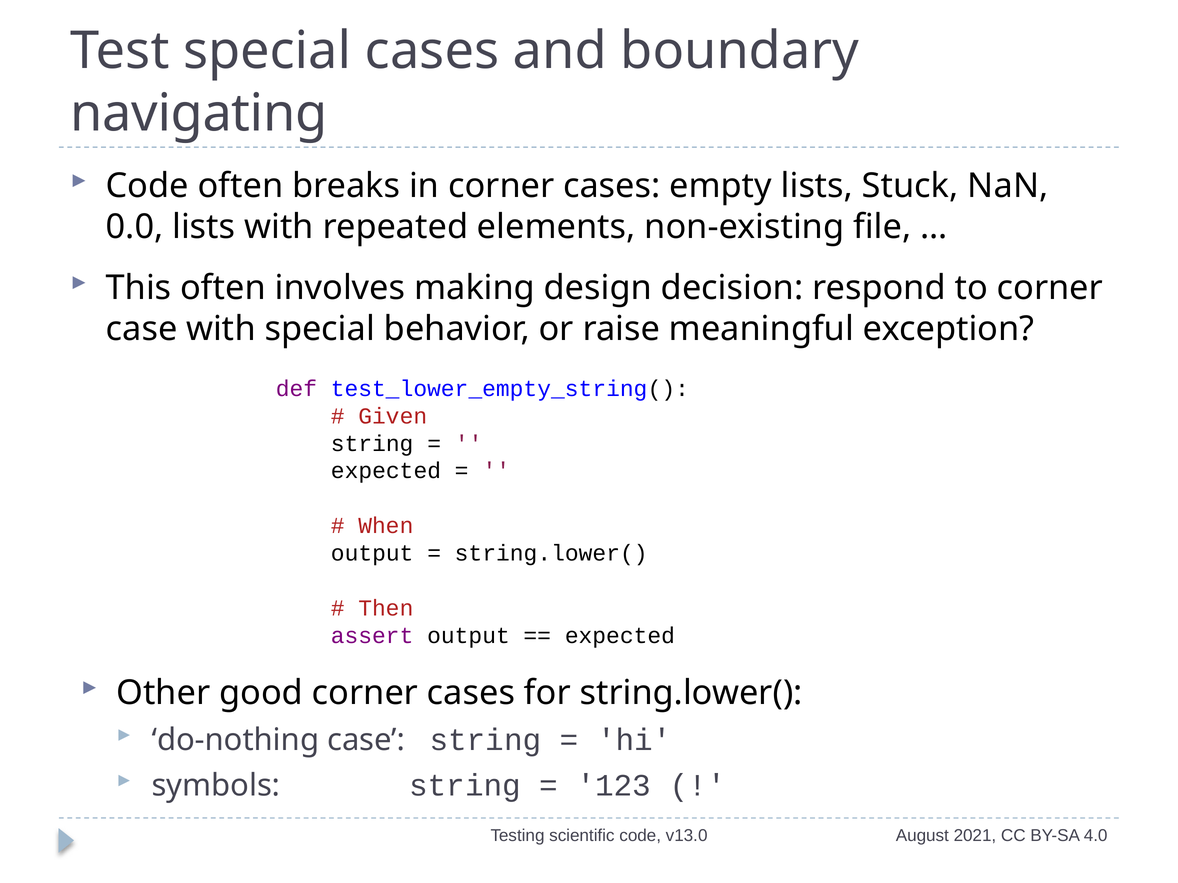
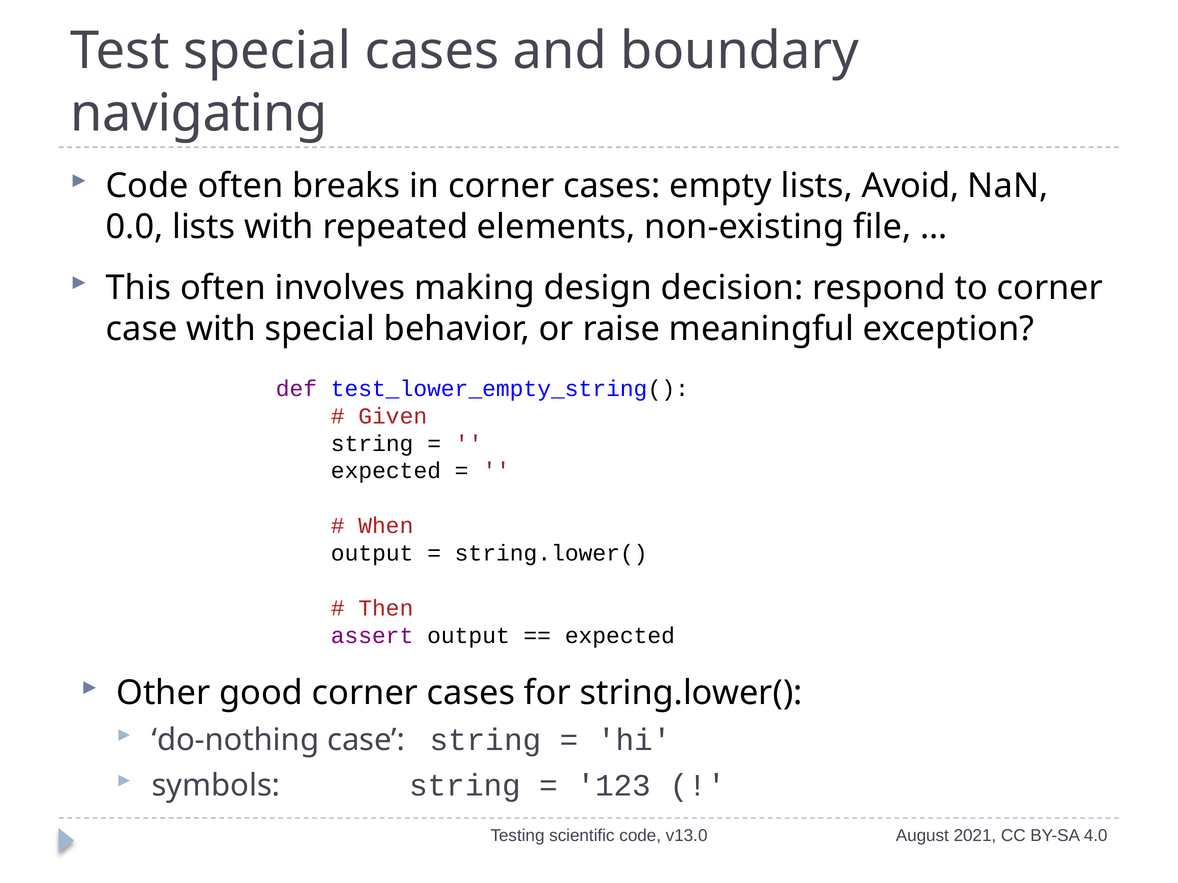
Stuck: Stuck -> Avoid (910, 186)
